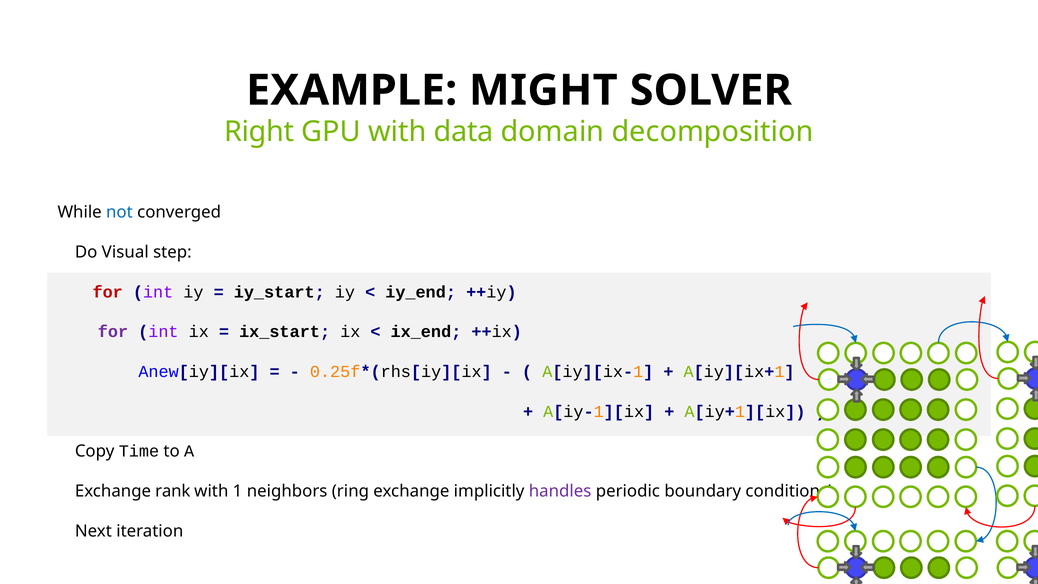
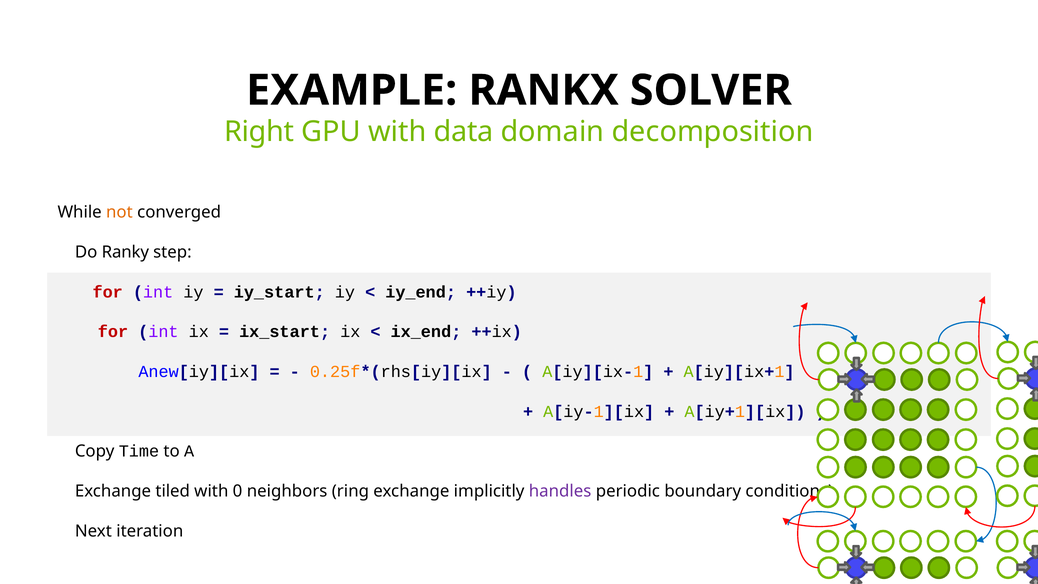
MIGHT: MIGHT -> RANKX (544, 90)
not colour: blue -> orange (119, 212)
Visual: Visual -> Ranky (125, 252)
for colour: purple -> red (113, 332)
rank: rank -> tiled (173, 491)
1: 1 -> 0 (238, 491)
